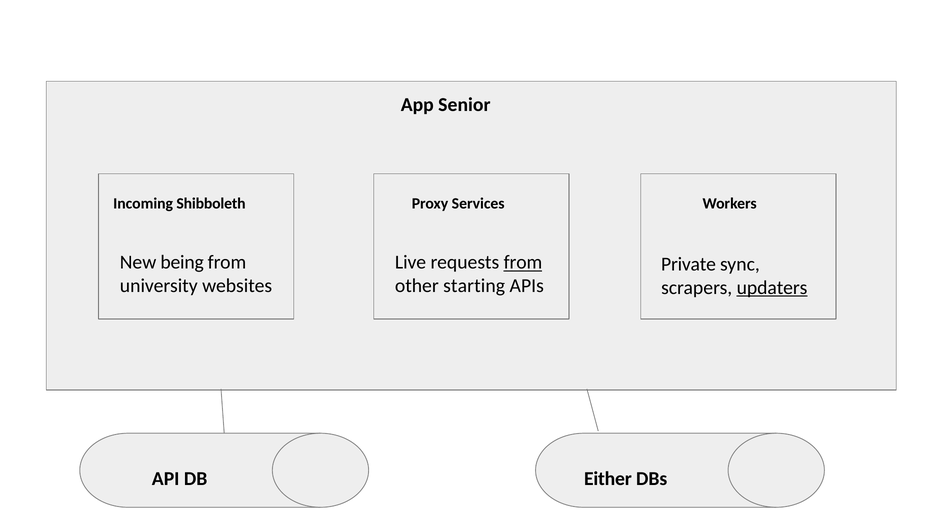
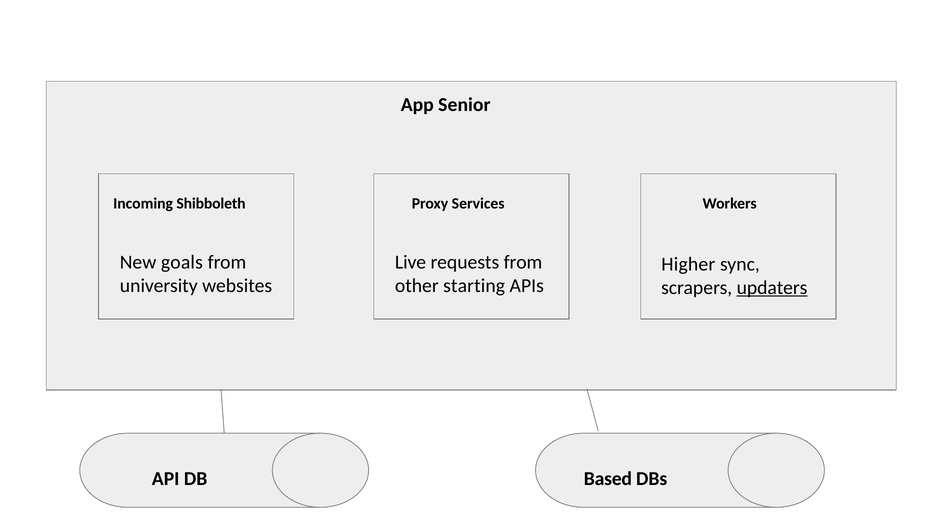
being: being -> goals (182, 262)
from underline: present -> none (523, 262)
Private: Private -> Higher (688, 264)
Either: Either -> Based (608, 478)
